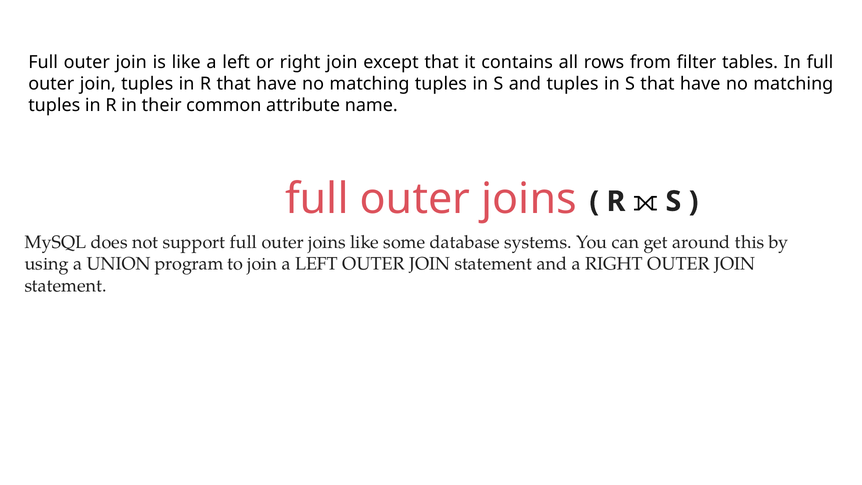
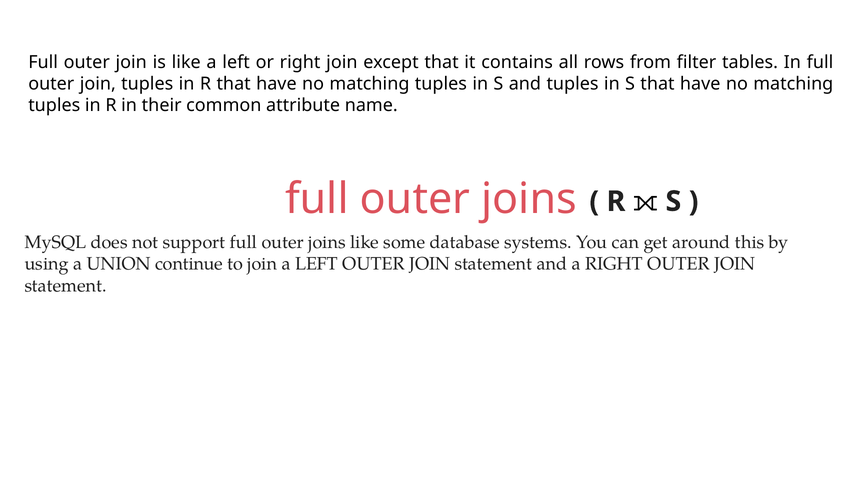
program: program -> continue (189, 264)
